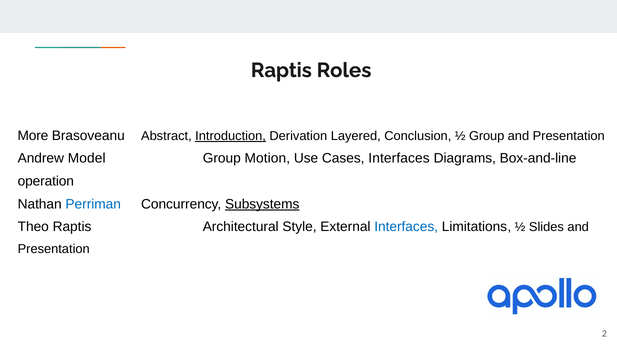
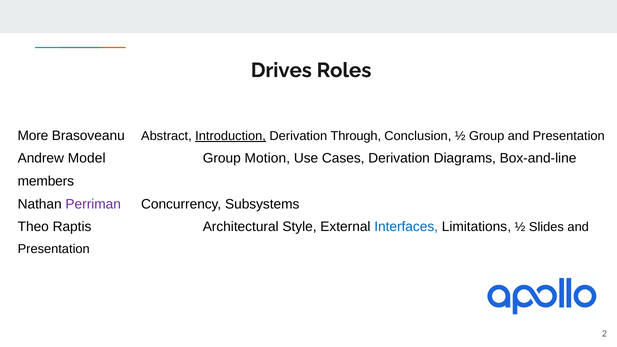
Raptis: Raptis -> Drives (281, 70)
Layered: Layered -> Through (356, 136)
Cases Interfaces: Interfaces -> Derivation (399, 158)
operation: operation -> members (46, 181)
Perriman colour: blue -> purple (93, 204)
Subsystems underline: present -> none (262, 204)
